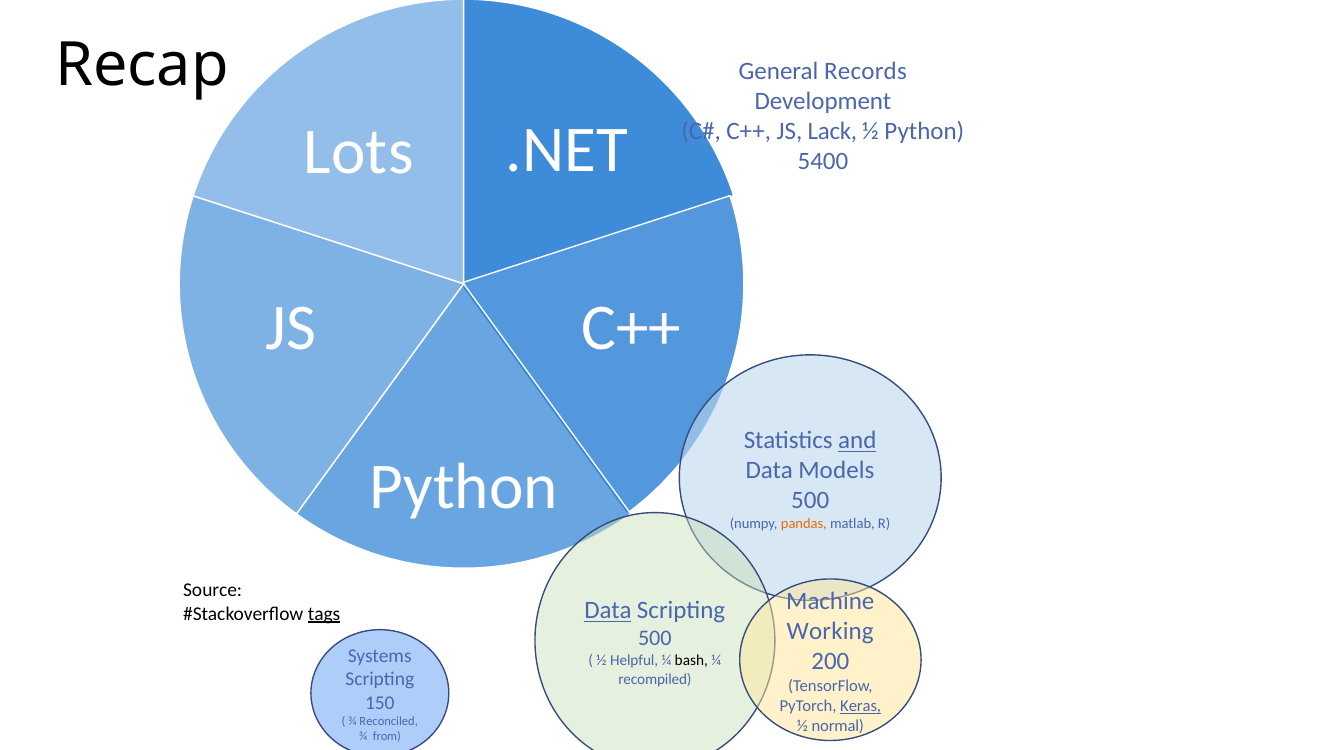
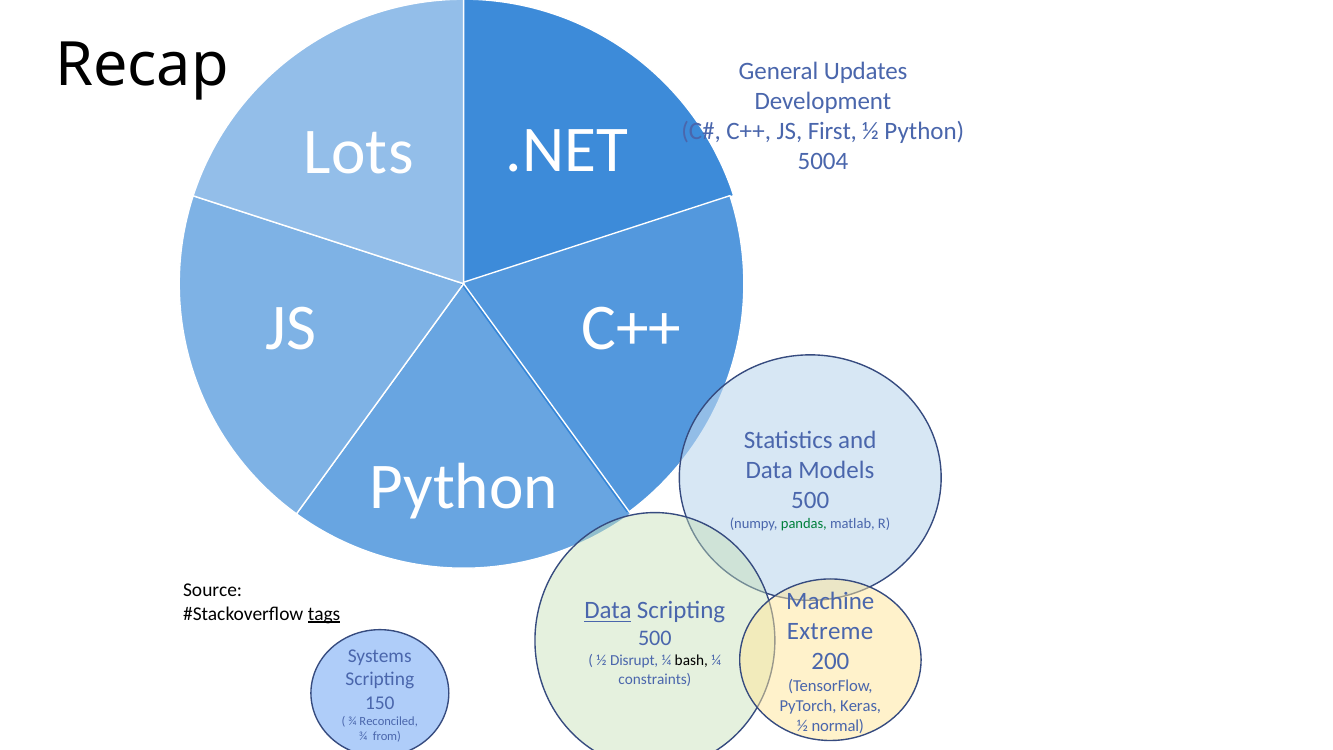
Records: Records -> Updates (866, 71)
Lack: Lack -> First (832, 131)
5400: 5400 -> 5004 (823, 161)
and underline: present -> none (857, 440)
pandas colour: orange -> green (804, 523)
Working: Working -> Extreme (830, 631)
Helpful: Helpful -> Disrupt (634, 660)
recompiled: recompiled -> constraints (655, 679)
Keras underline: present -> none (861, 706)
